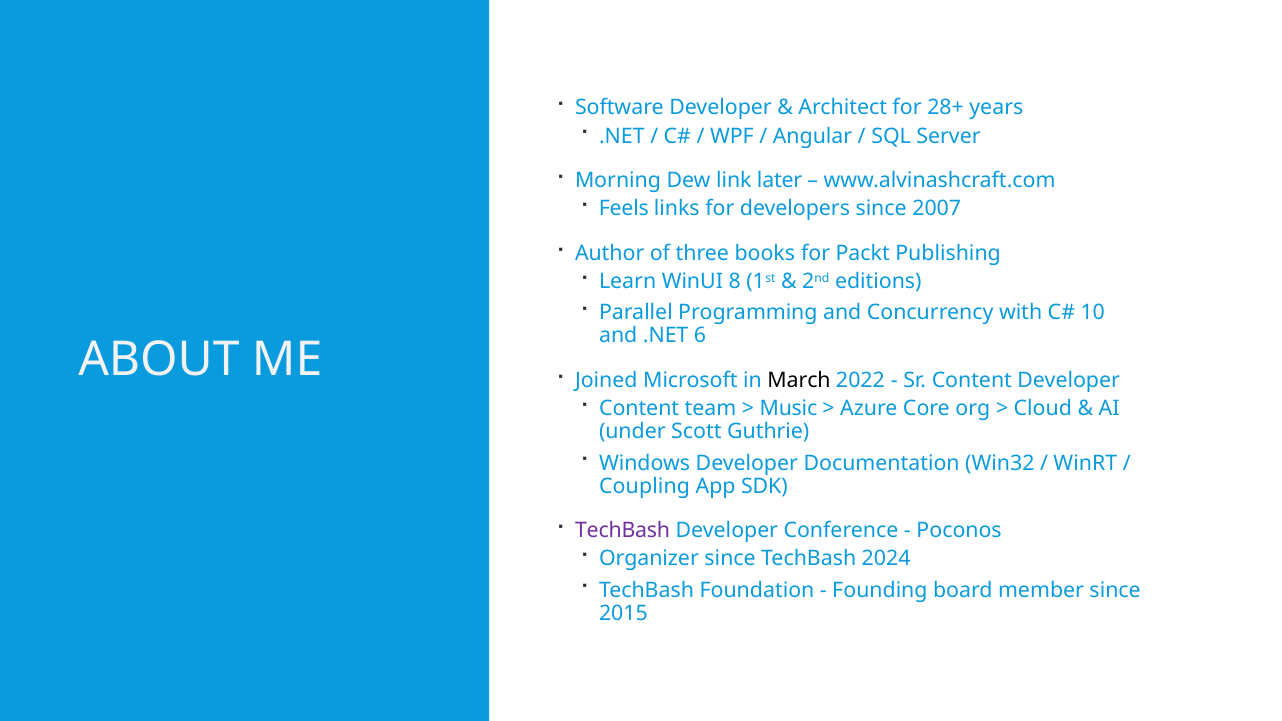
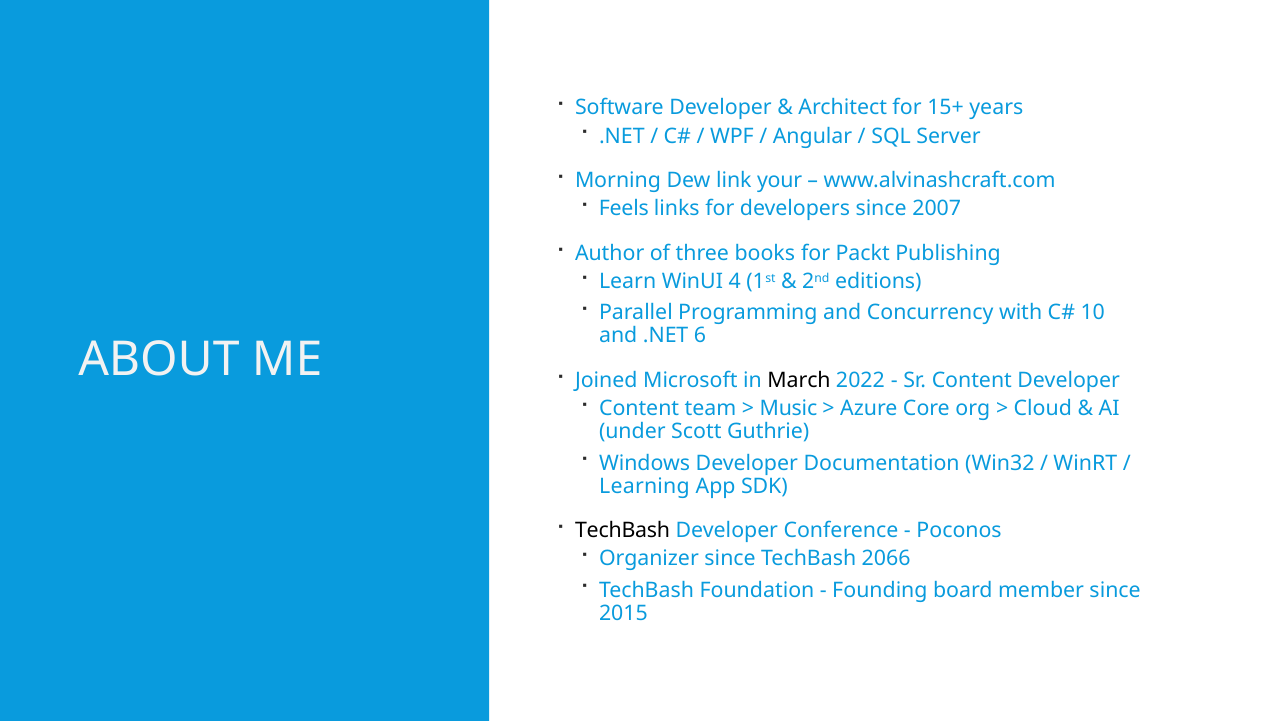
28+: 28+ -> 15+ (946, 108)
later: later -> your (780, 181)
8: 8 -> 4 (735, 282)
Coupling: Coupling -> Learning (644, 486)
TechBash colour: purple -> black (623, 531)
2024: 2024 -> 2066 (886, 559)
